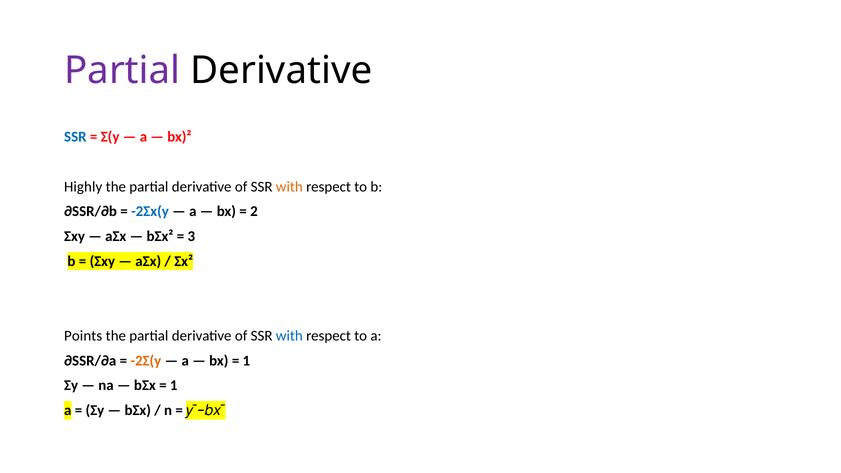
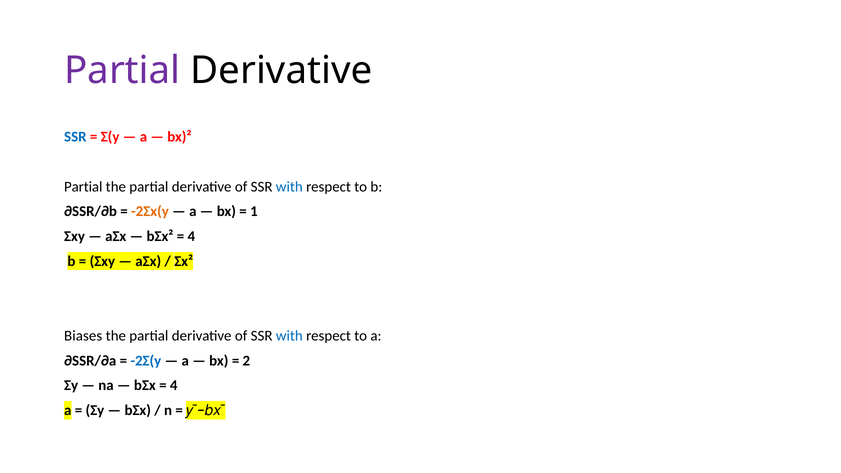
Highly: Highly -> Partial (83, 187)
with colour: orange -> blue (289, 187)
-2Σx(y colour: blue -> orange (150, 212)
2: 2 -> 1 (254, 212)
3: 3 -> 4 (191, 236)
Points: Points -> Biases (83, 336)
-2Σ(y colour: orange -> blue (146, 361)
1: 1 -> 2 (246, 361)
1: 1 -> 4 (174, 386)
